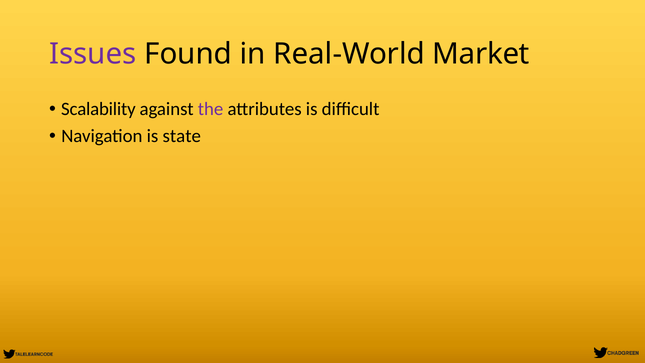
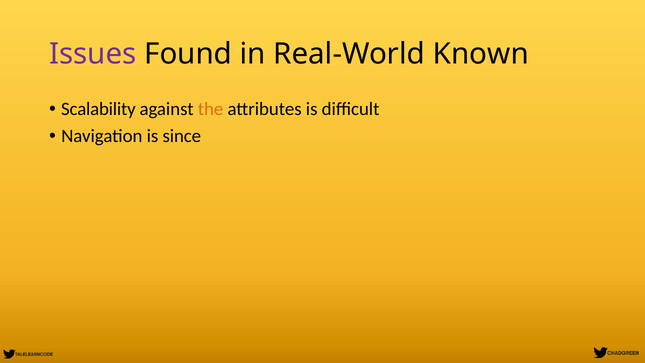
Market: Market -> Known (481, 54)
the colour: purple -> orange (211, 109)
state: state -> since (182, 136)
